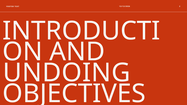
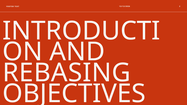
UNDOING: UNDOING -> REBASING (67, 73)
